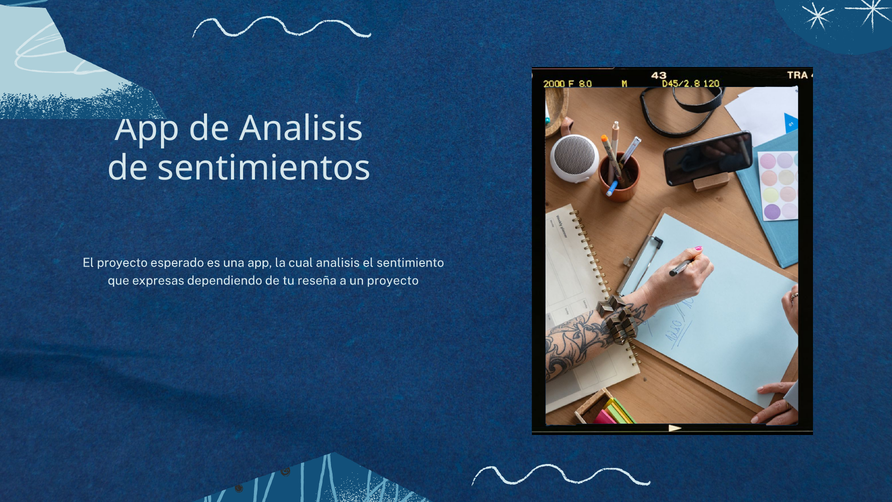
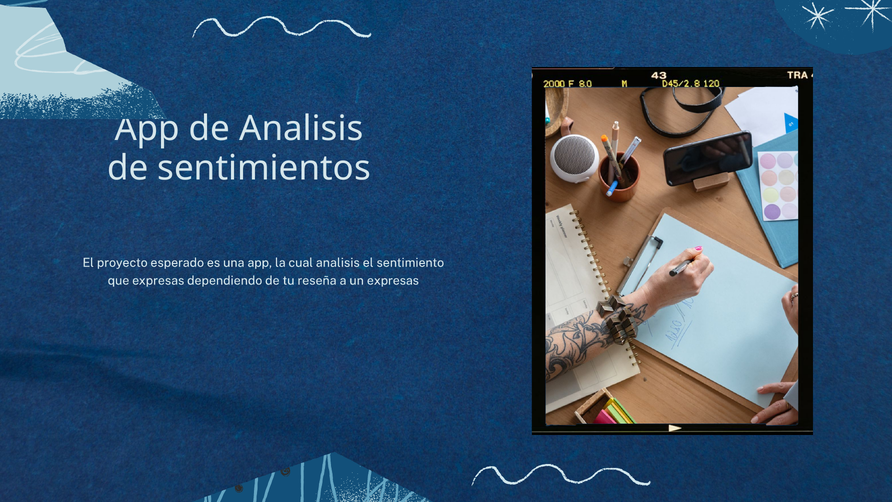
un proyecto: proyecto -> expresas (393, 280)
